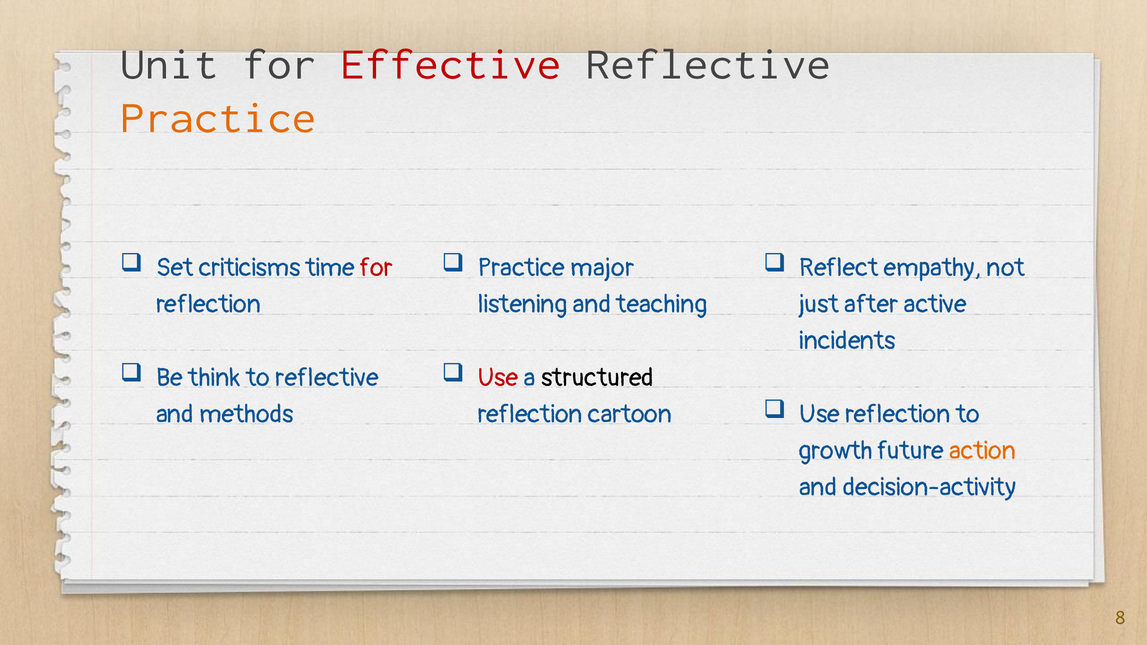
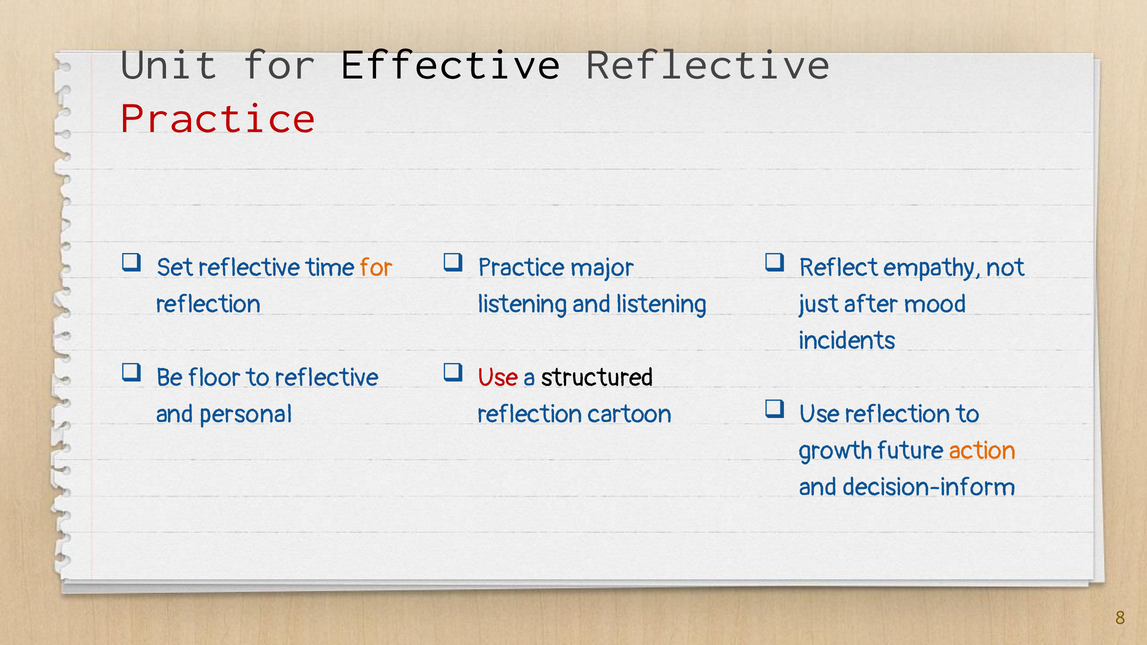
Effective colour: red -> black (451, 64)
Practice colour: orange -> red (218, 117)
Set criticisms: criticisms -> reflective (250, 268)
for colour: red -> orange (376, 268)
and teaching: teaching -> listening (662, 304)
active: active -> mood (935, 304)
think: think -> floor (215, 378)
methods: methods -> personal (246, 414)
decision-activity: decision-activity -> decision-inform (929, 488)
